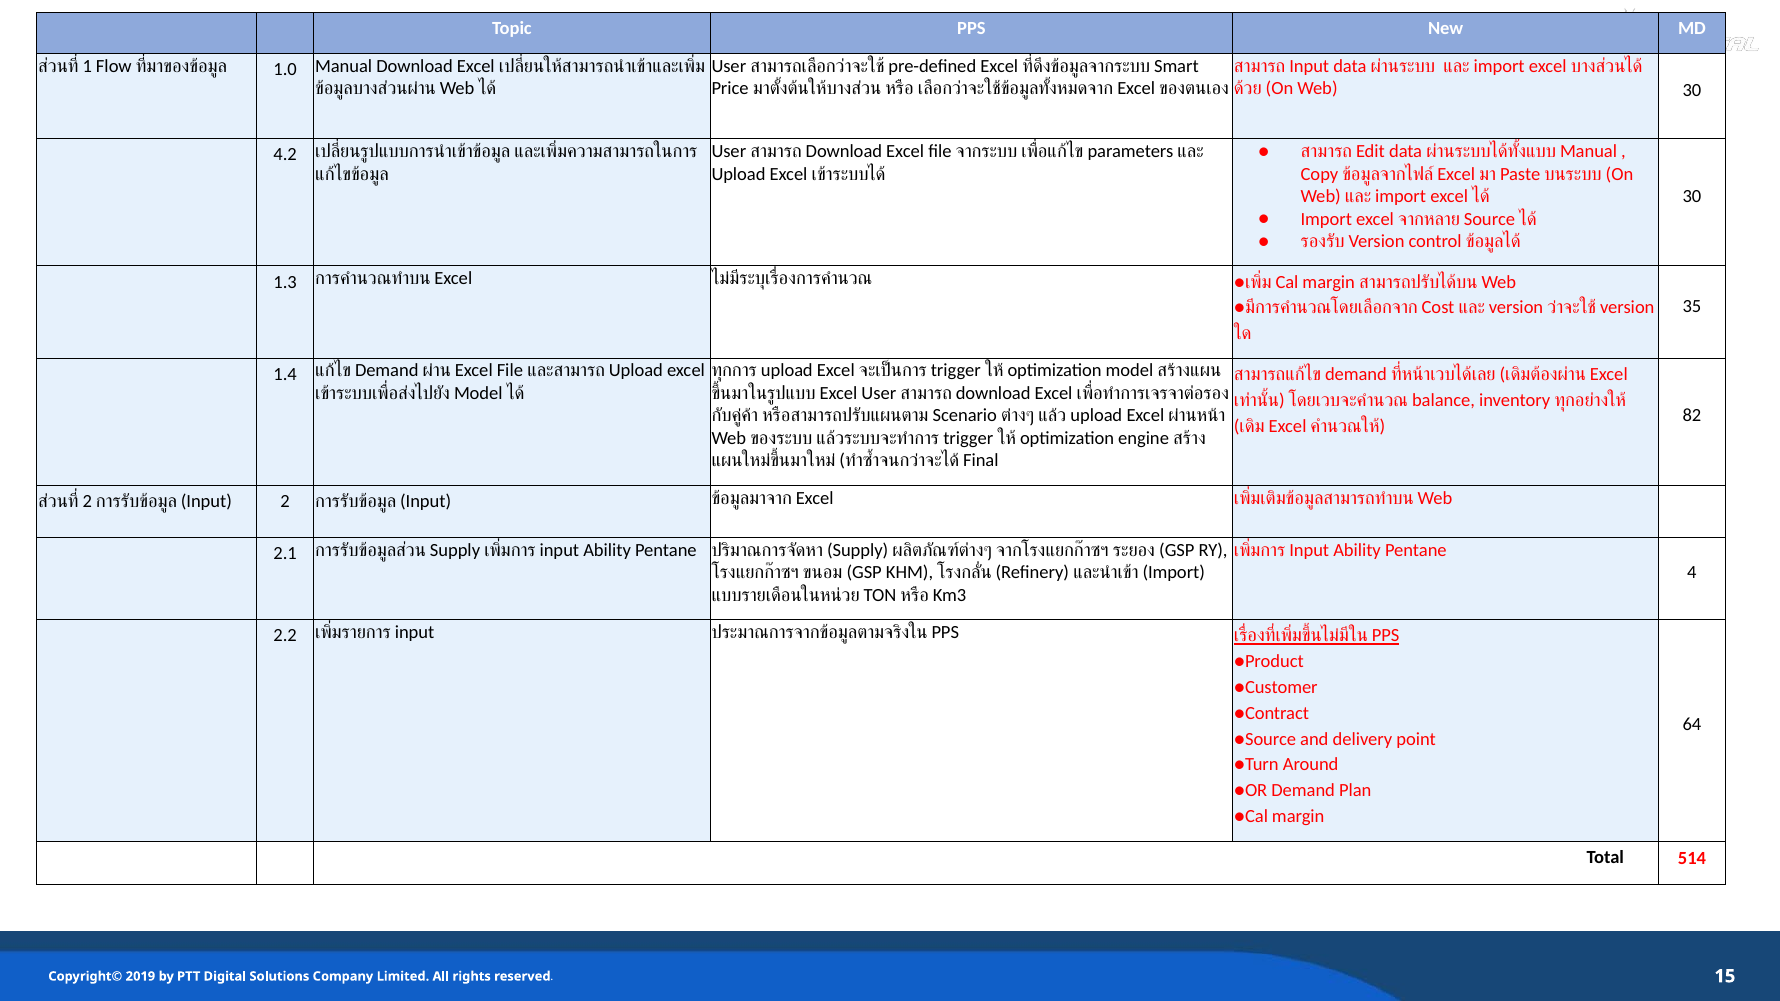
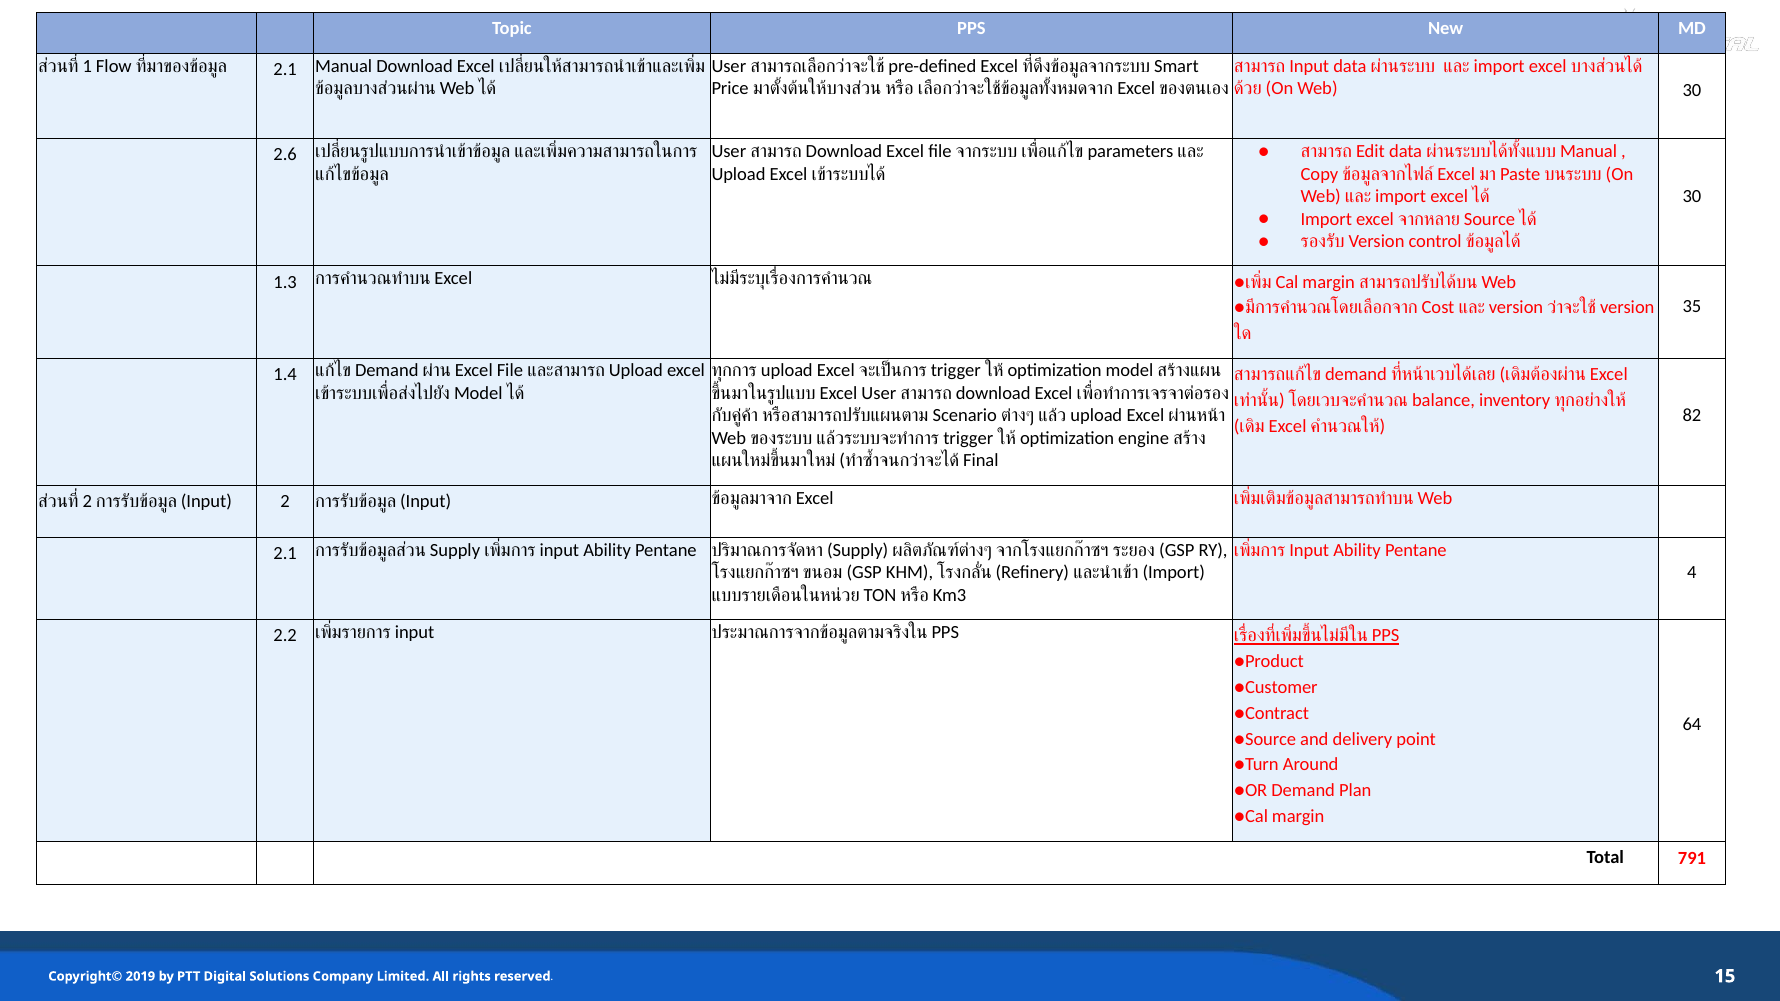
1.0: 1.0 -> 2.1 (285, 69)
4.2: 4.2 -> 2.6 (285, 155)
514: 514 -> 791 (1692, 858)
